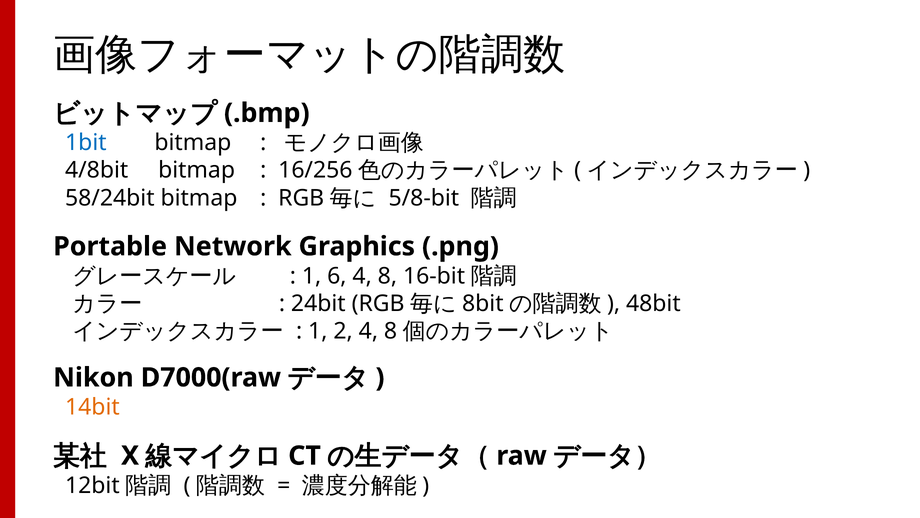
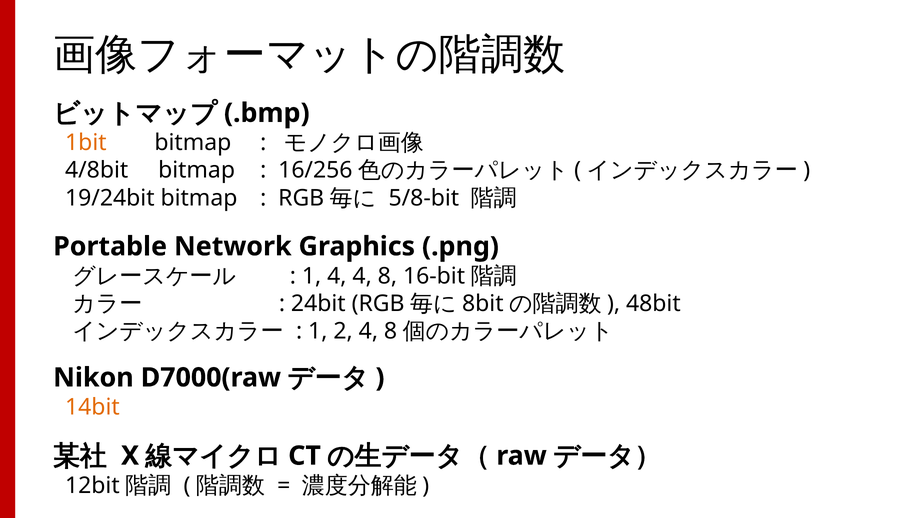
1bit colour: blue -> orange (86, 143)
58/24bit: 58/24bit -> 19/24bit (110, 198)
1 6: 6 -> 4 (337, 276)
